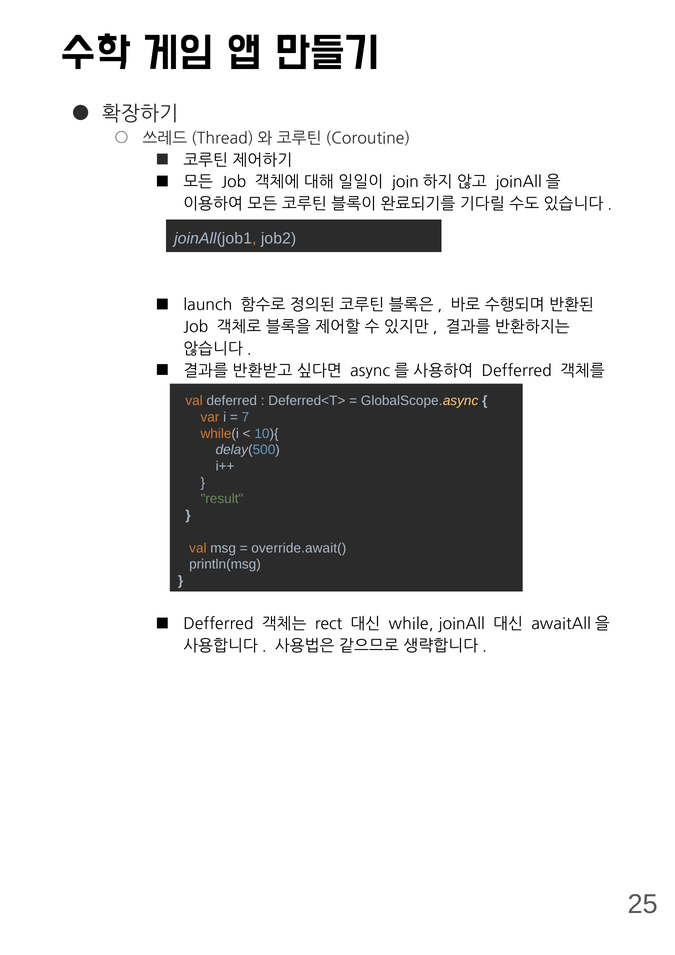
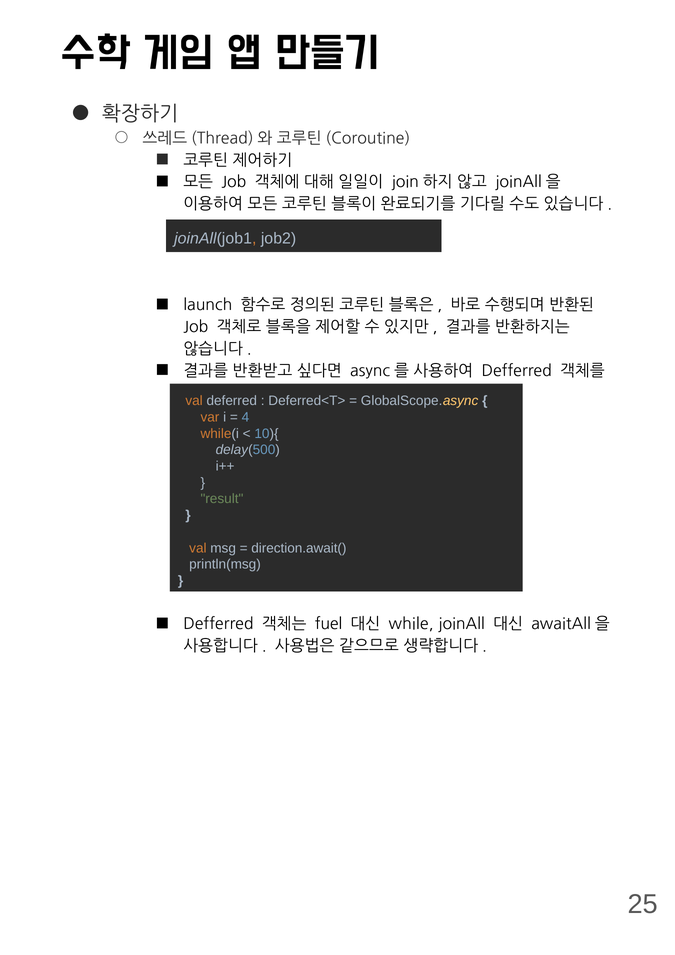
7: 7 -> 4 (245, 417)
override.await(: override.await( -> direction.await( (299, 548)
rect: rect -> fuel (329, 624)
